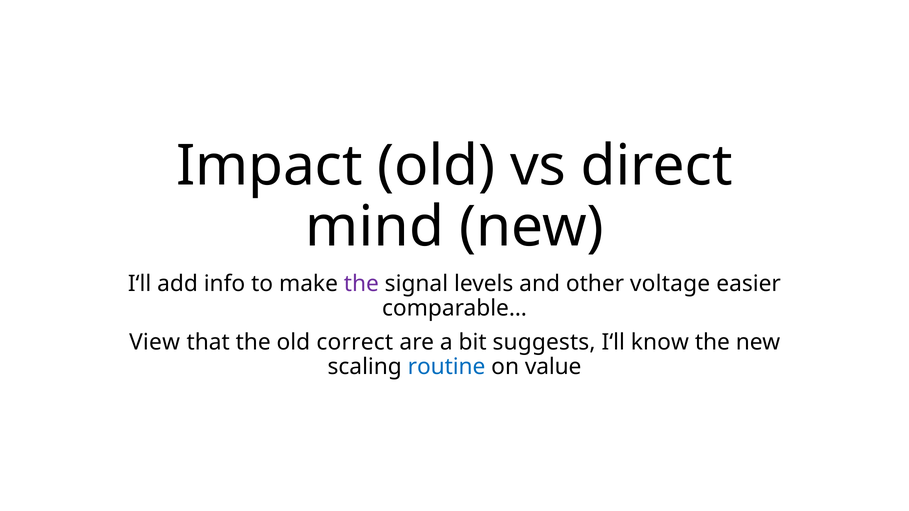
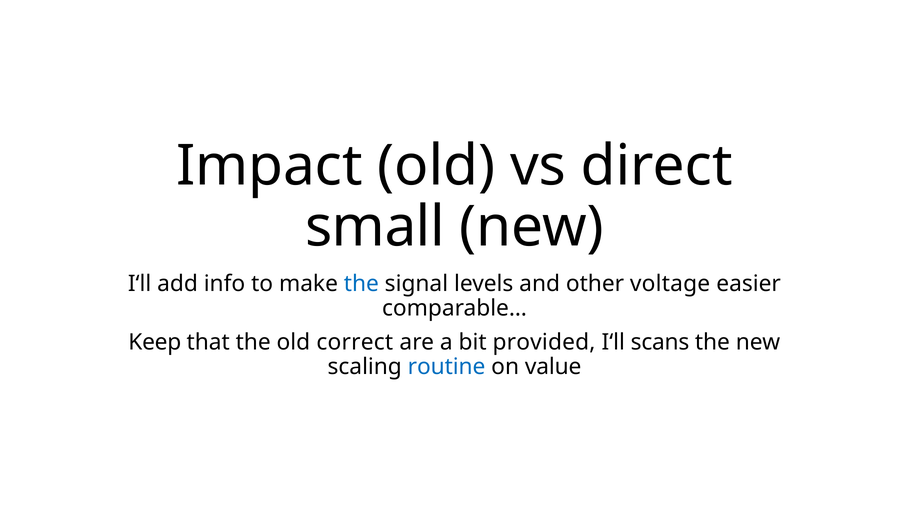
mind: mind -> small (375, 227)
the colour: purple -> blue (361, 284)
View: View -> Keep (155, 343)
suggests: suggests -> provided (544, 343)
know: know -> scans (660, 343)
